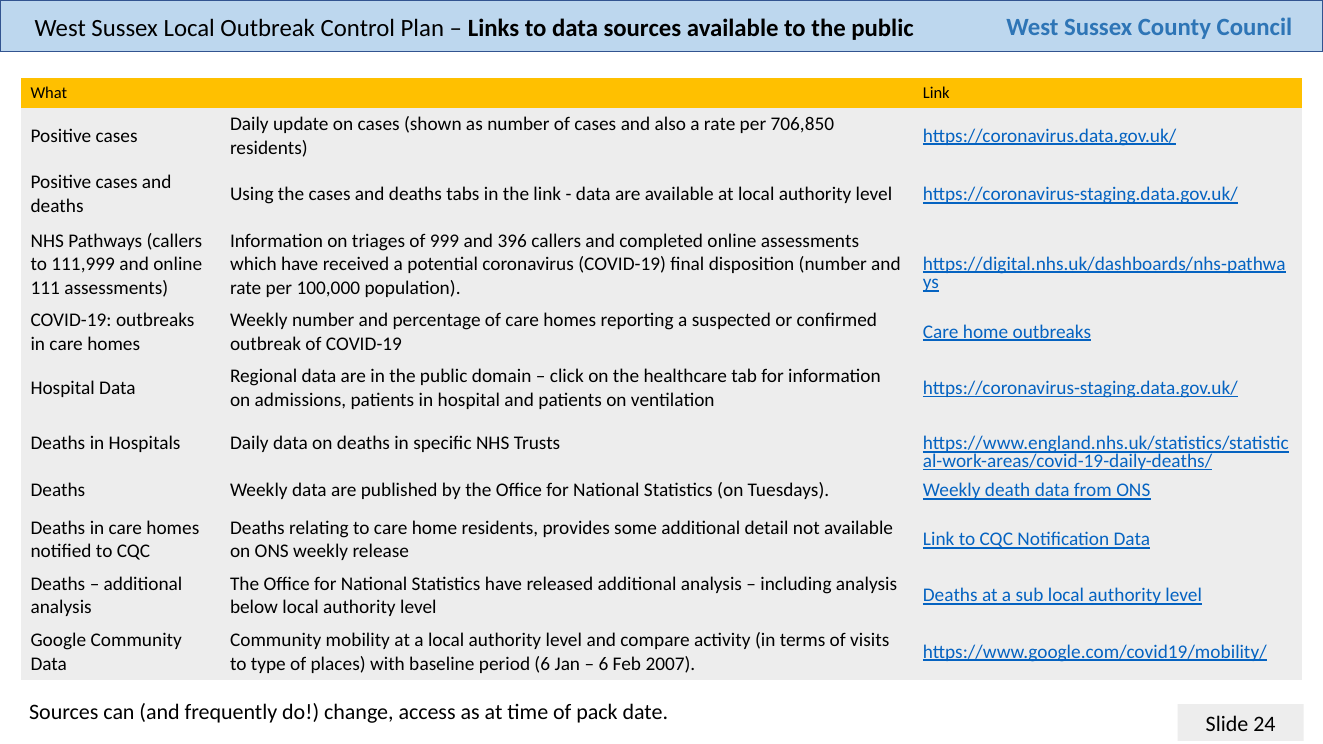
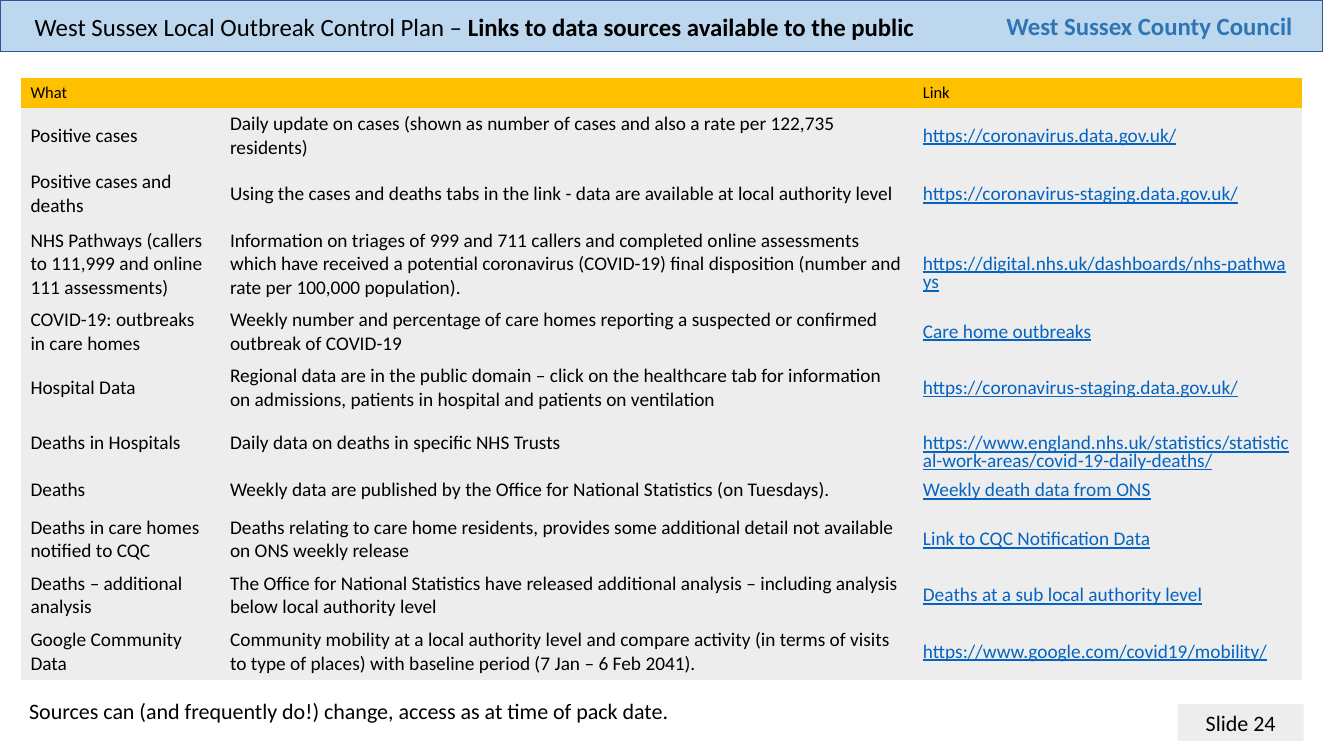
706,850: 706,850 -> 122,735 (802, 125)
396: 396 -> 711 (512, 241)
period 6: 6 -> 7 (542, 664)
2007: 2007 -> 2041 (670, 664)
